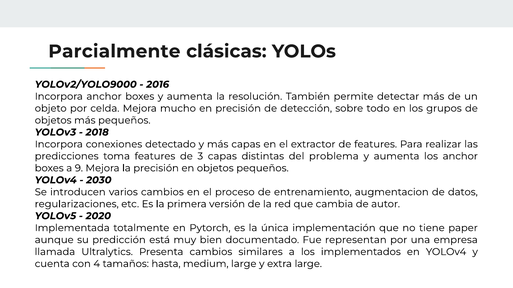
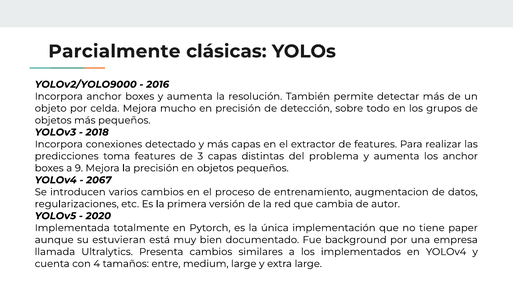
2030: 2030 -> 2067 (99, 180)
predicción: predicción -> estuvieran (119, 240)
representan: representan -> background (356, 240)
hasta: hasta -> entre (166, 264)
